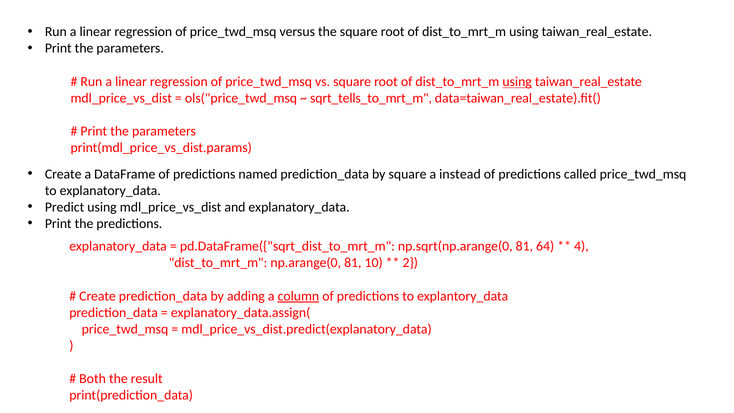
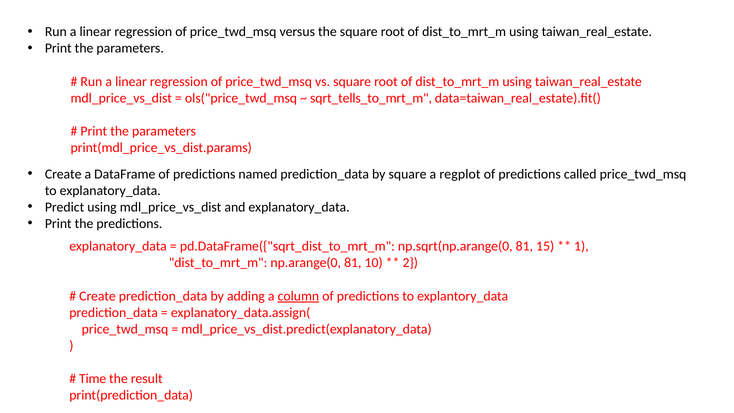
using underline: present -> none (517, 82)
instead: instead -> regplot (460, 174)
64: 64 -> 15 (545, 246)
4: 4 -> 1 (581, 246)
Both: Both -> Time (93, 378)
